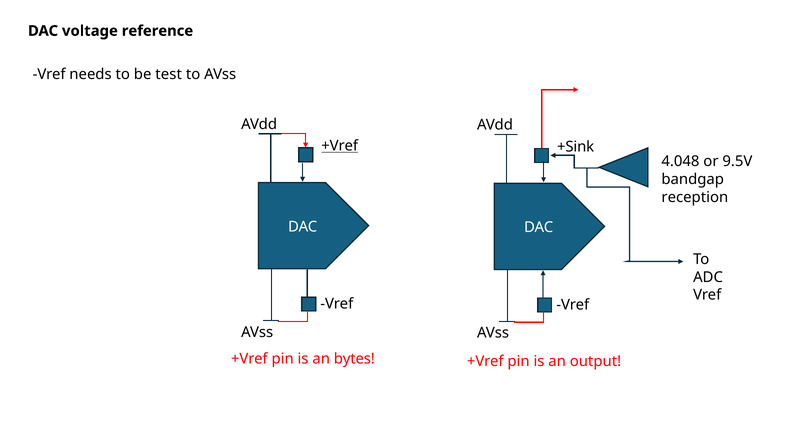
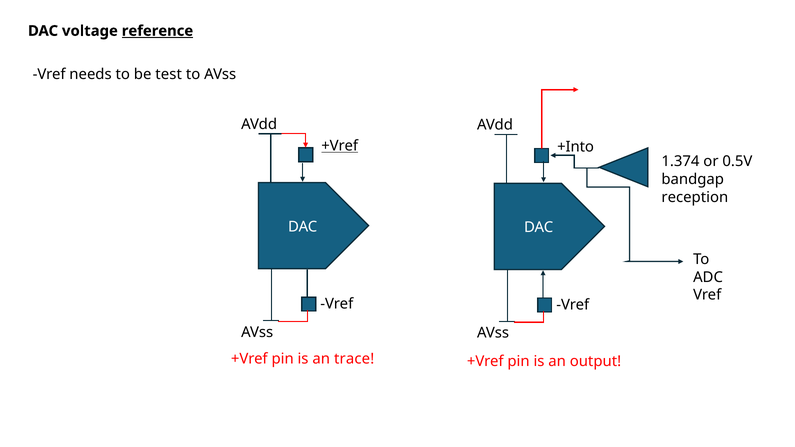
reference underline: none -> present (157, 31)
+Sink: +Sink -> +Into (576, 147)
4.048: 4.048 -> 1.374 (680, 161)
9.5V: 9.5V -> 0.5V (737, 161)
bytes: bytes -> trace (354, 359)
